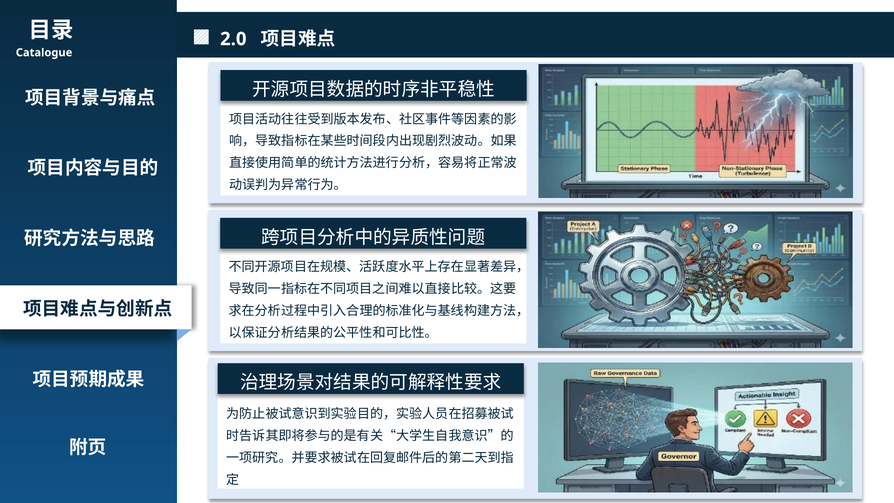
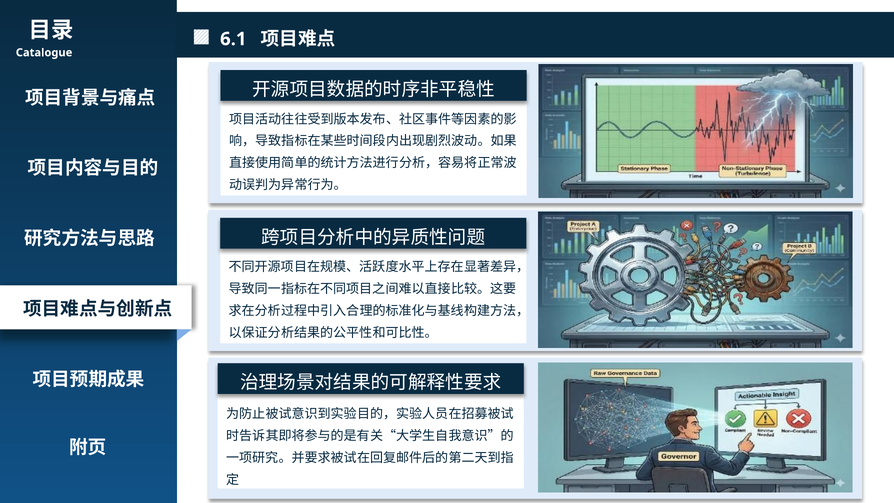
2.0: 2.0 -> 6.1 (233, 39)
